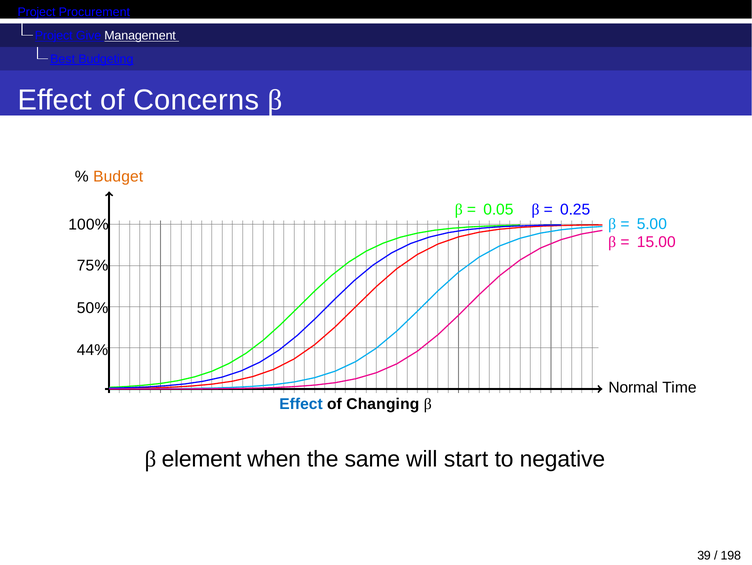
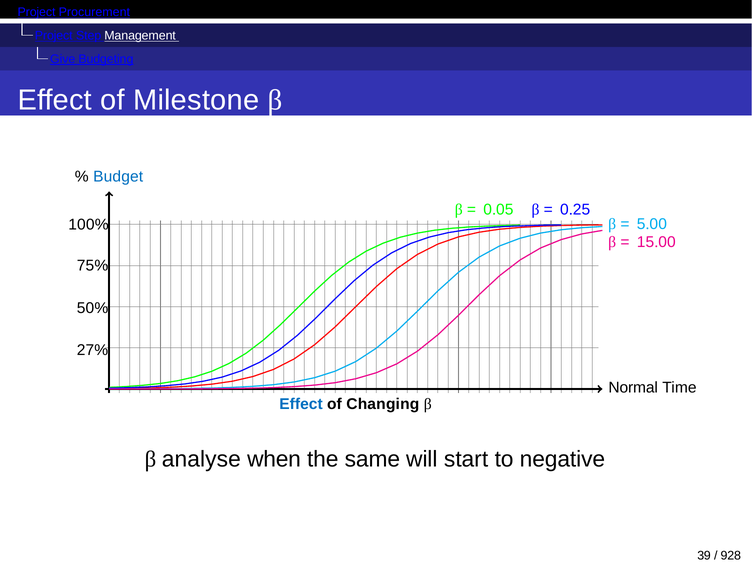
Give: Give -> Step (89, 35)
Best: Best -> Give (63, 59)
Concerns: Concerns -> Milestone (196, 100)
Budget colour: orange -> blue (118, 177)
44%: 44% -> 27% (92, 350)
element: element -> analyse (201, 459)
198: 198 -> 928 (731, 555)
